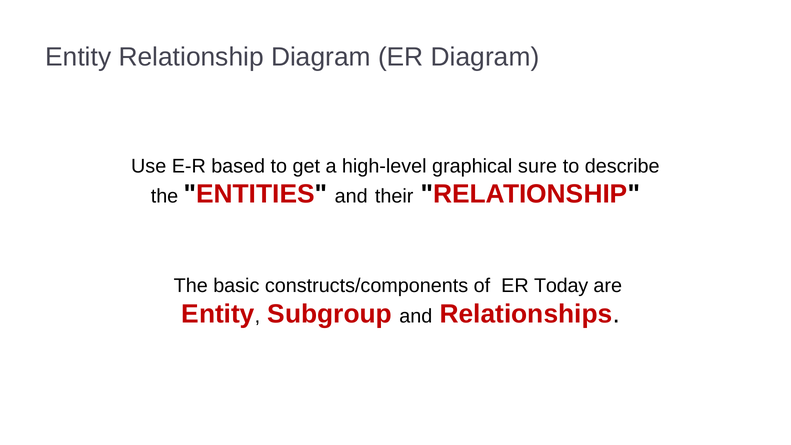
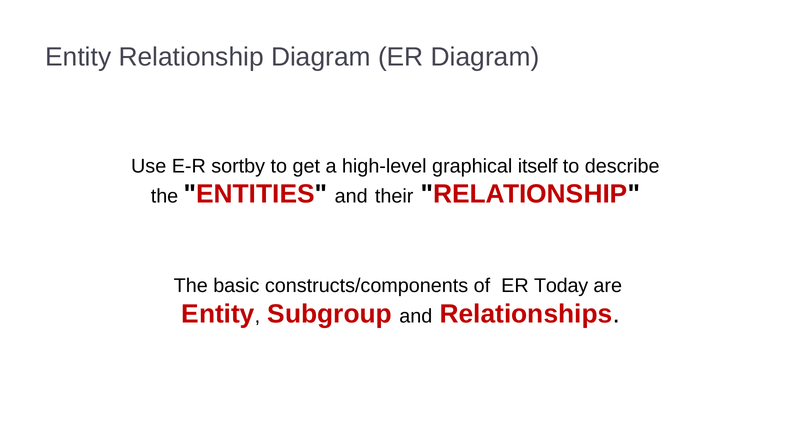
based: based -> sortby (238, 166)
sure: sure -> itself (538, 166)
